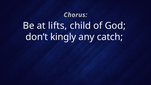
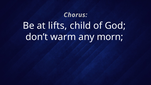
kingly: kingly -> warm (63, 37)
catch: catch -> morn (110, 37)
